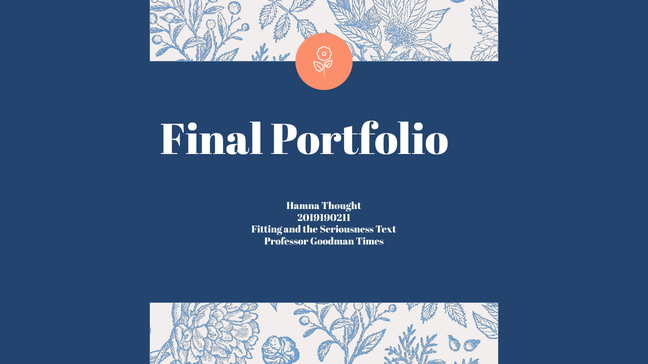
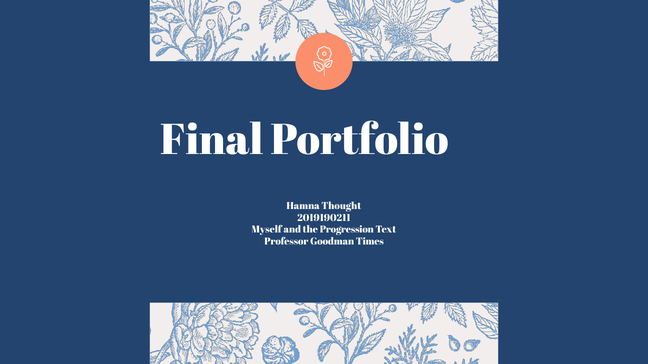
Fitting: Fitting -> Myself (267, 230)
Seriousness: Seriousness -> Progression (347, 230)
